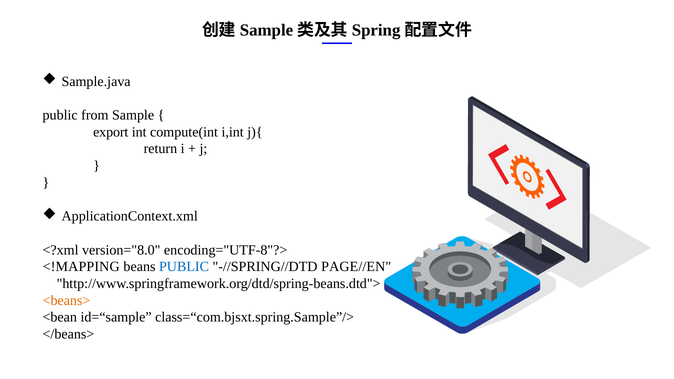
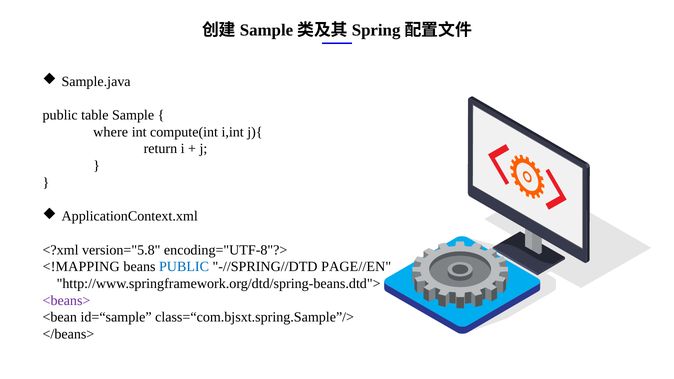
from: from -> table (95, 115)
export: export -> where (111, 132)
version="8.0: version="8.0 -> version="5.8 (121, 250)
<beans> colour: orange -> purple (66, 301)
